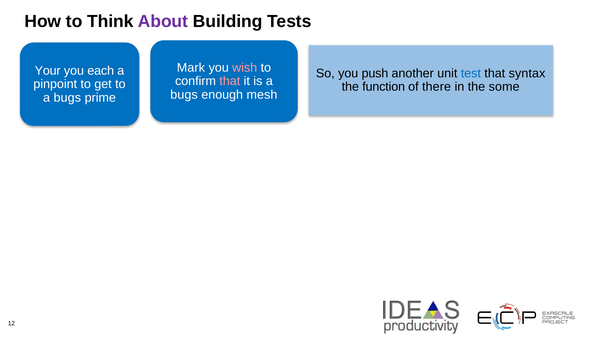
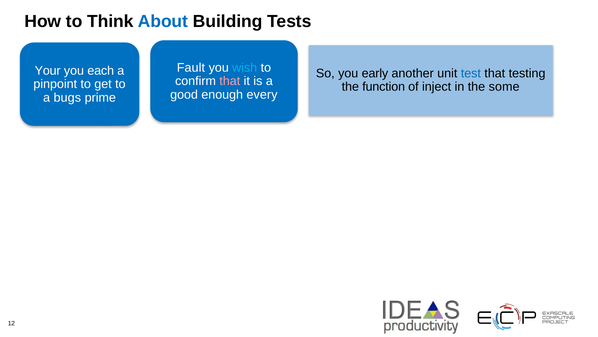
About colour: purple -> blue (163, 21)
Mark: Mark -> Fault (191, 68)
wish colour: pink -> light blue (245, 68)
push: push -> early (375, 73)
syntax: syntax -> testing (527, 73)
there: there -> inject (437, 87)
bugs: bugs -> good (184, 94)
mesh: mesh -> every (262, 94)
